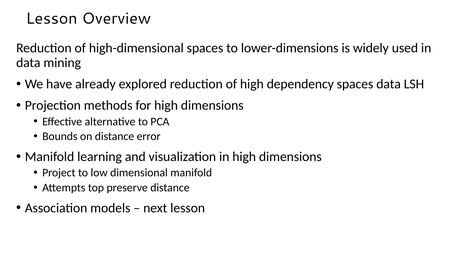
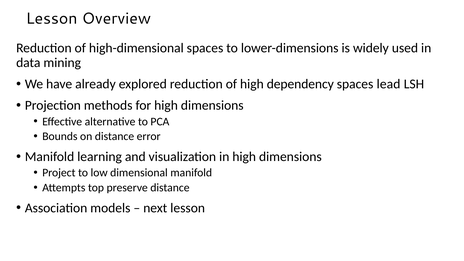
spaces data: data -> lead (389, 84)
